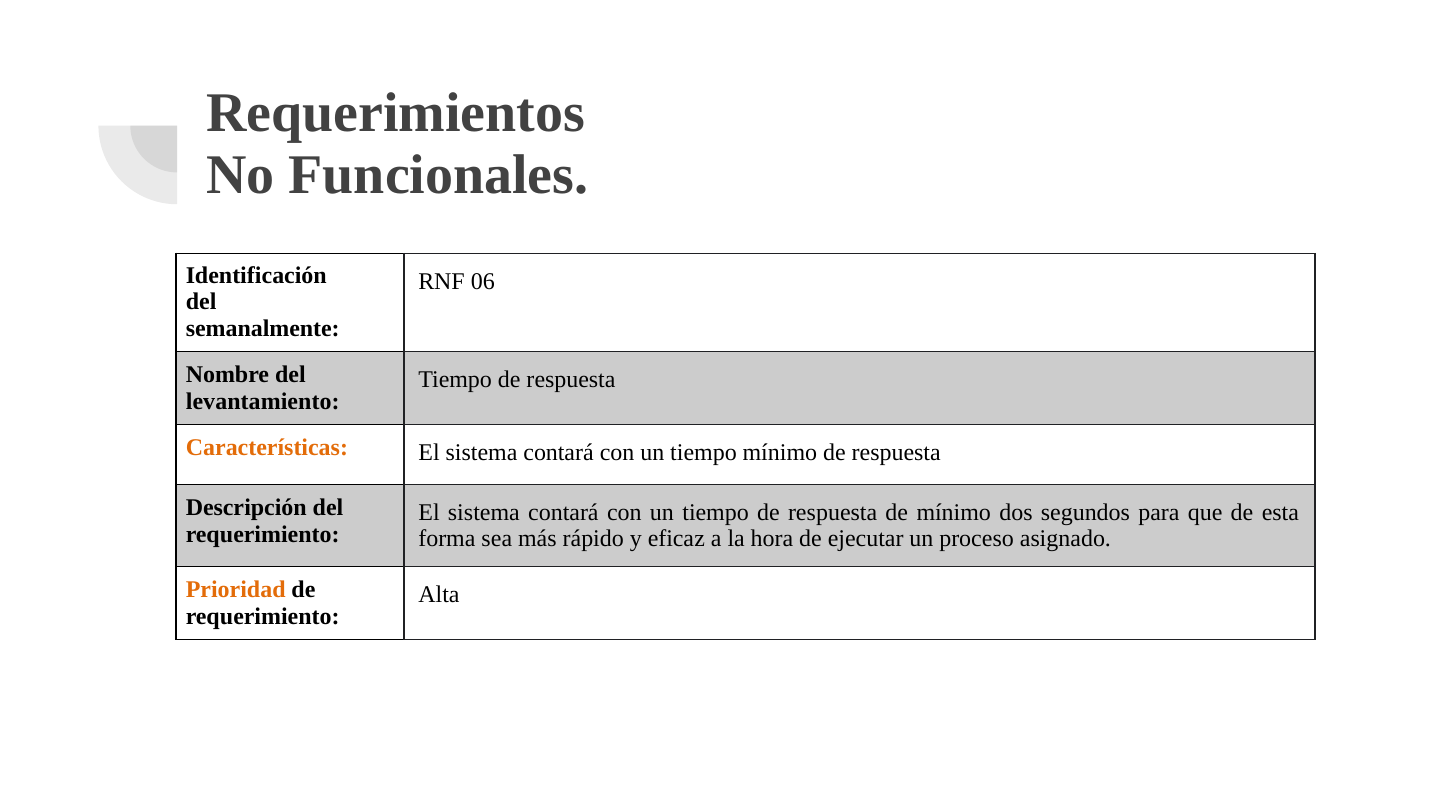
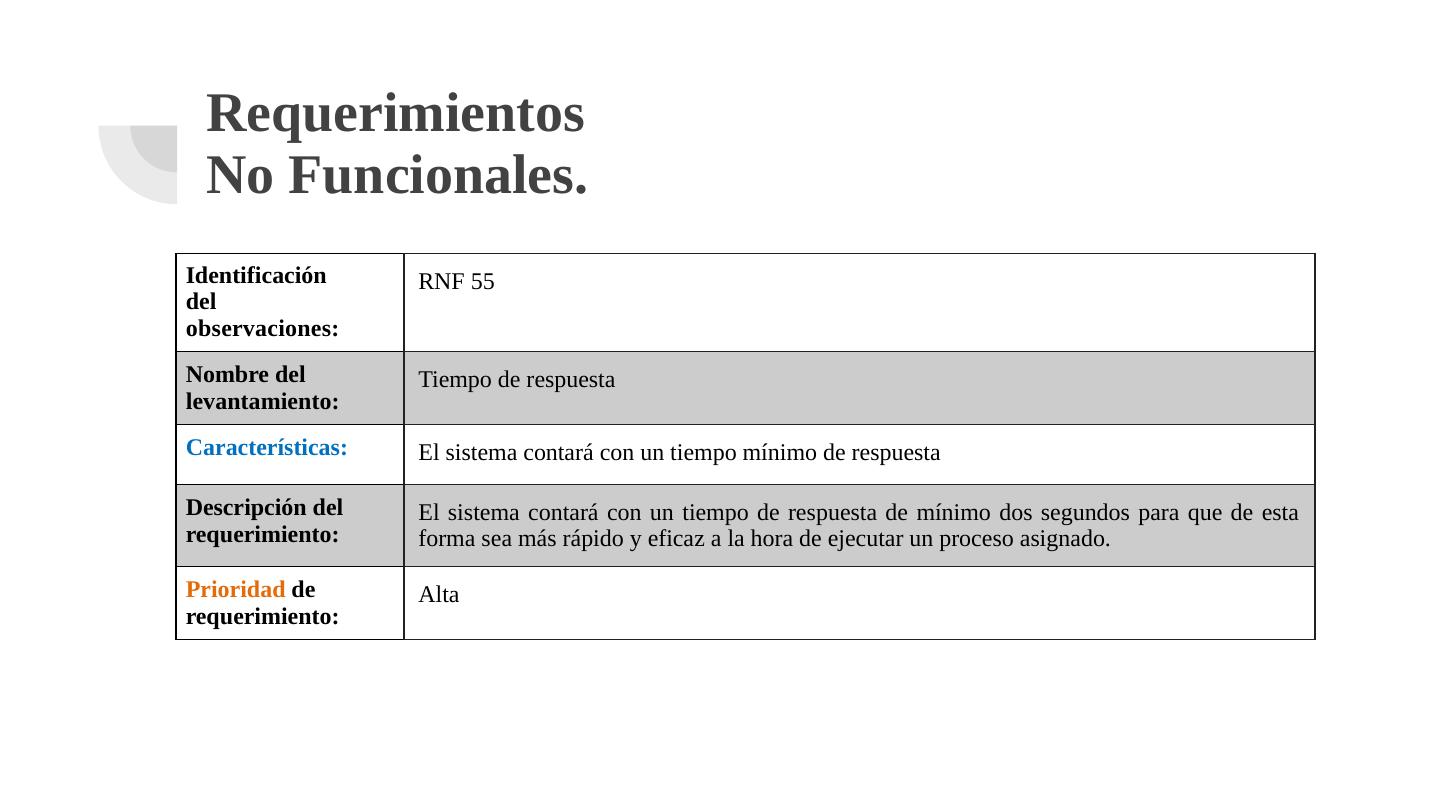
06: 06 -> 55 (483, 281)
semanalmente: semanalmente -> observaciones (263, 328)
Características colour: orange -> blue (267, 448)
